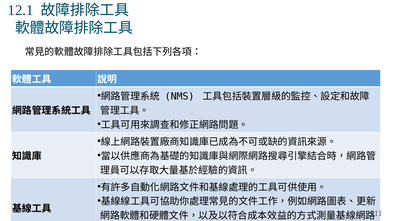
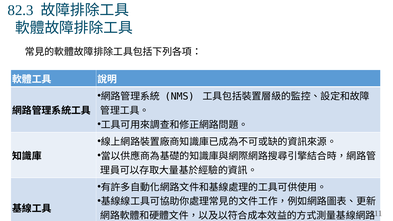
12.1: 12.1 -> 82.3 (21, 10)
